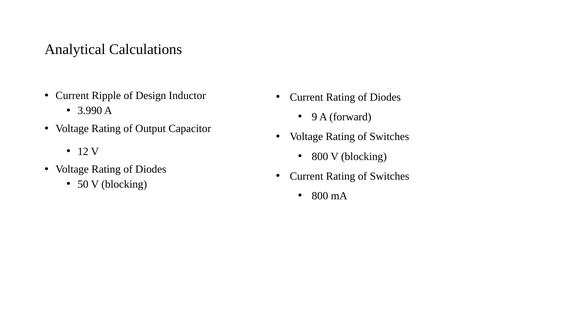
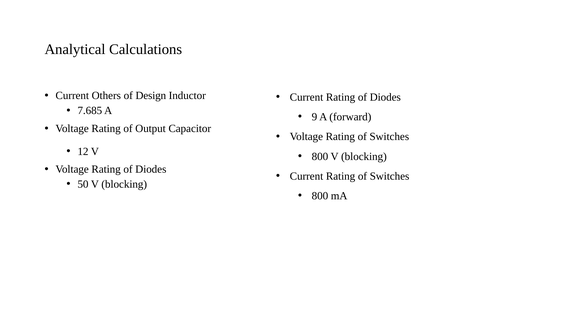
Ripple: Ripple -> Others (106, 96)
3.990: 3.990 -> 7.685 (90, 111)
